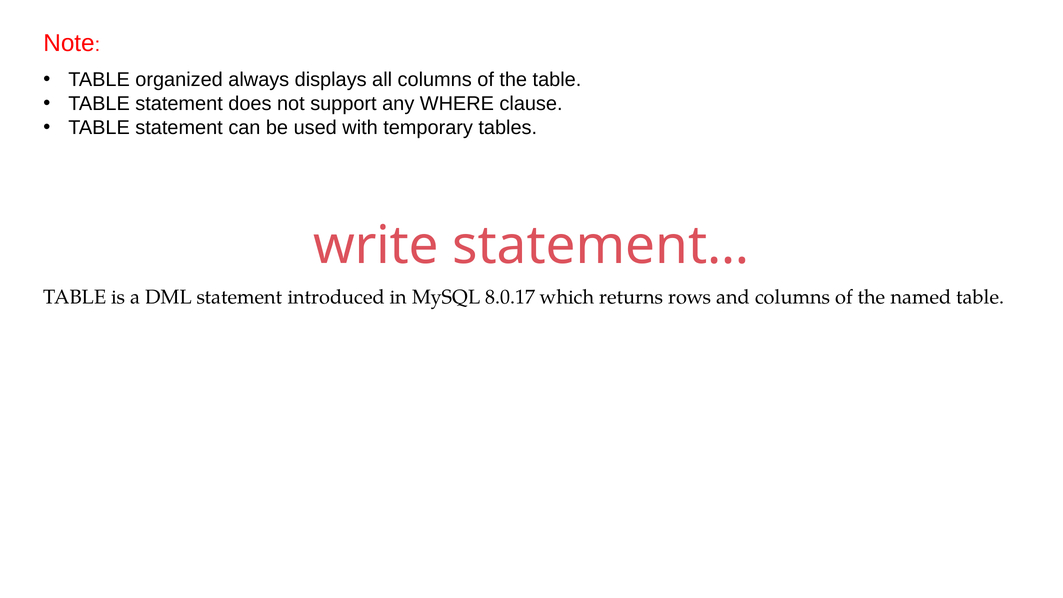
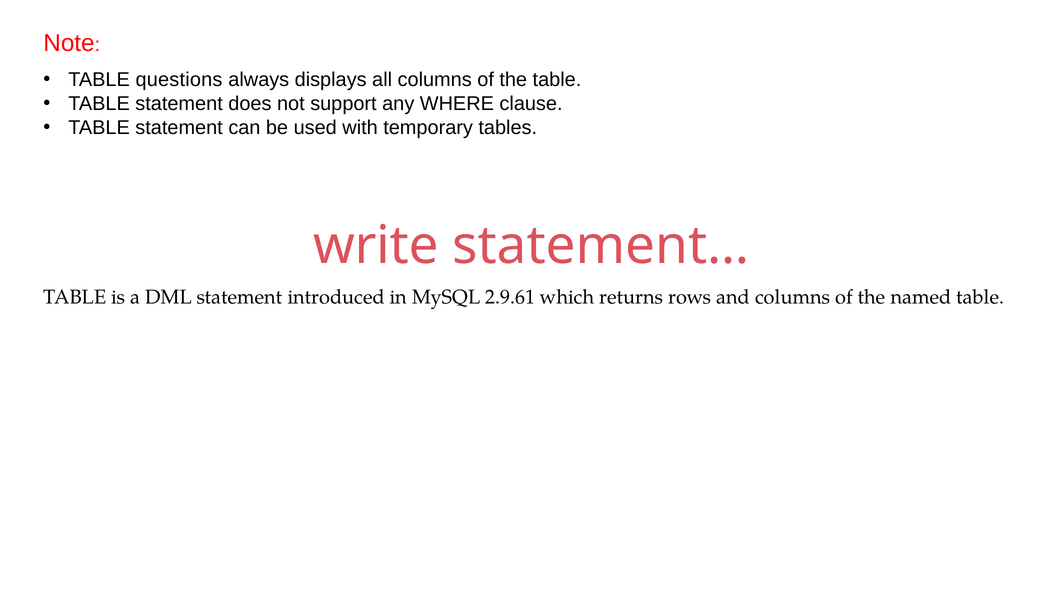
organized: organized -> questions (179, 80)
8.0.17: 8.0.17 -> 2.9.61 (510, 297)
